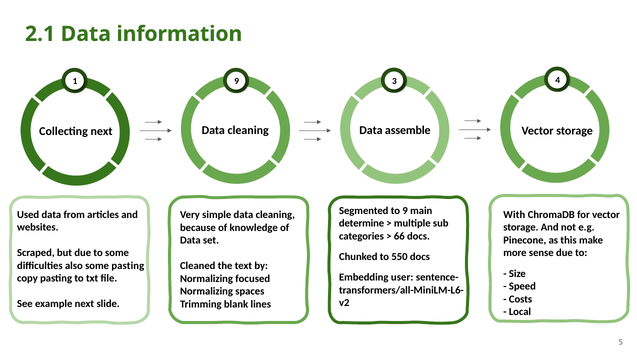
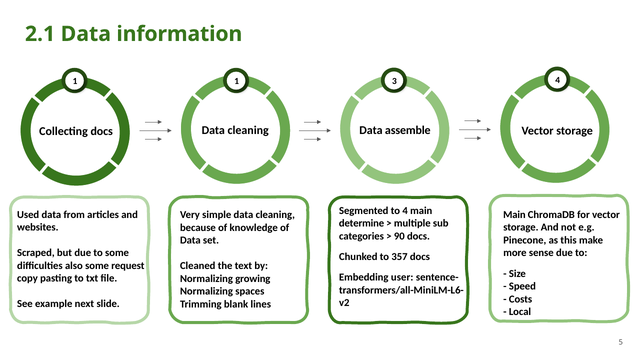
1 9: 9 -> 1 (237, 81)
Collecting next: next -> docs (102, 131)
to 9: 9 -> 4 (405, 211)
With: With -> Main (514, 215)
66: 66 -> 90 (399, 236)
550: 550 -> 357 (400, 257)
some pasting: pasting -> request (128, 266)
focused: focused -> growing (253, 279)
